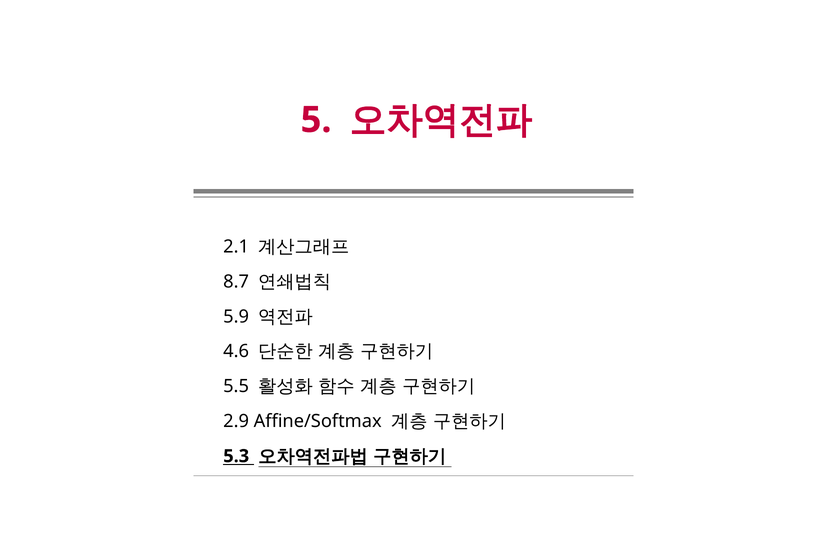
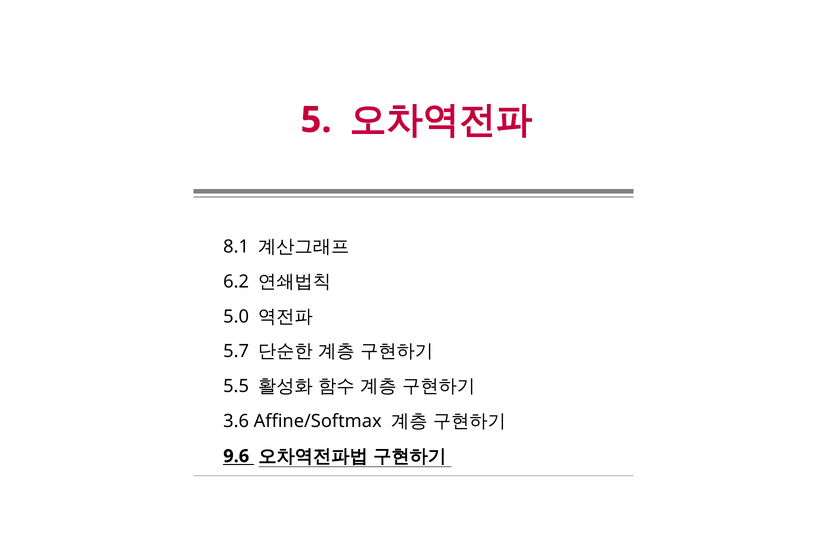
2.1: 2.1 -> 8.1 (236, 247)
8.7: 8.7 -> 6.2 (236, 281)
5.9: 5.9 -> 5.0 (236, 316)
4.6: 4.6 -> 5.7 (236, 351)
2.9: 2.9 -> 3.6 (236, 421)
5.3: 5.3 -> 9.6 (236, 456)
